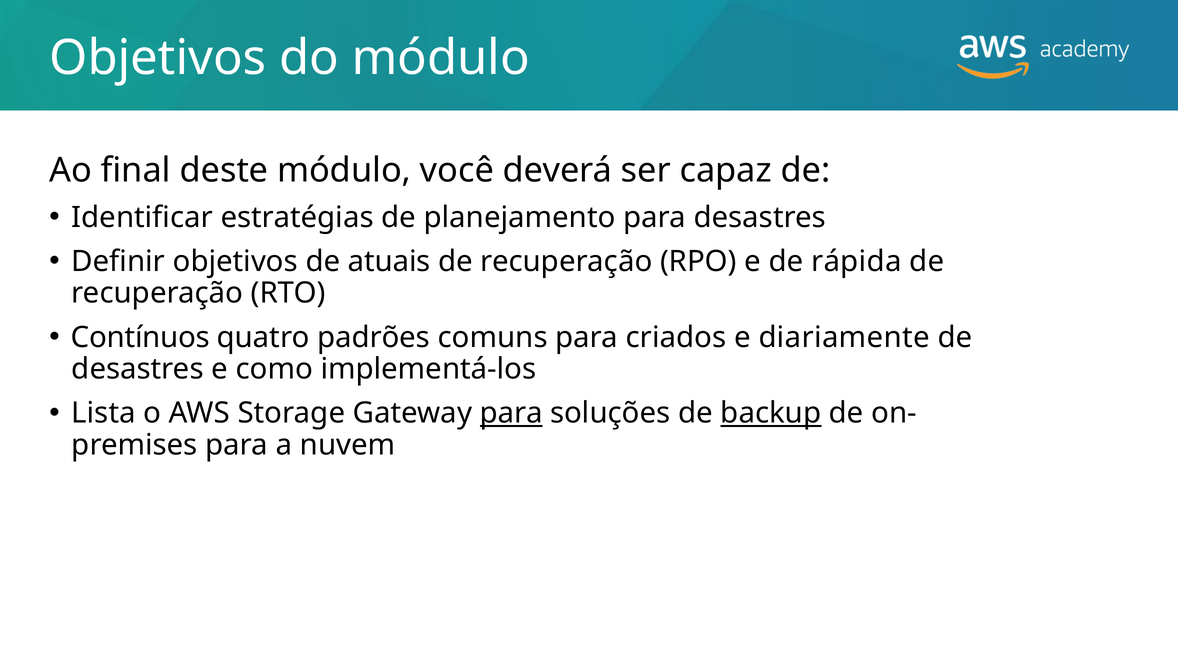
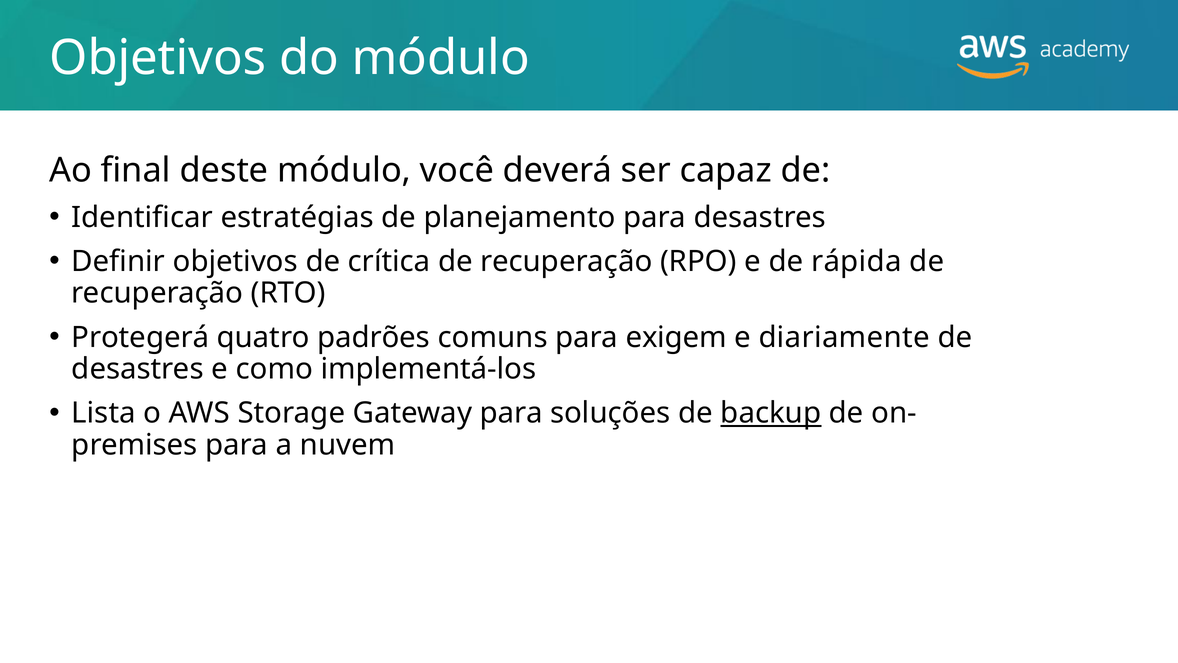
atuais: atuais -> crítica (389, 261)
Contínuos: Contínuos -> Protegerá (140, 337)
criados: criados -> exigem (676, 337)
para underline: present -> none (511, 413)
